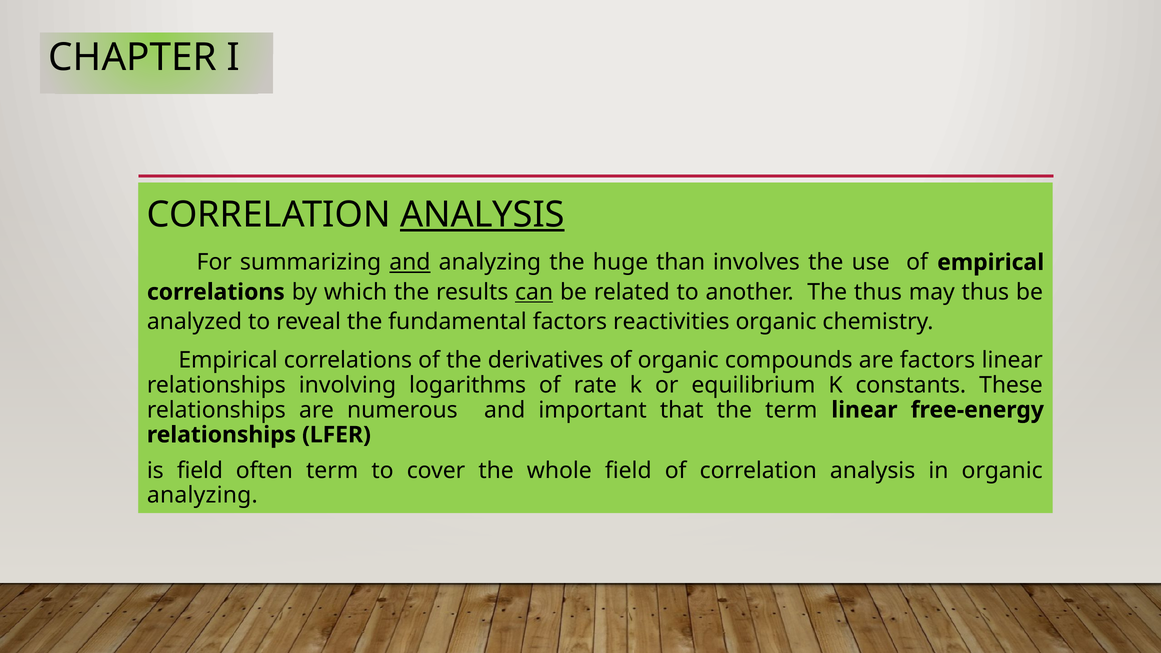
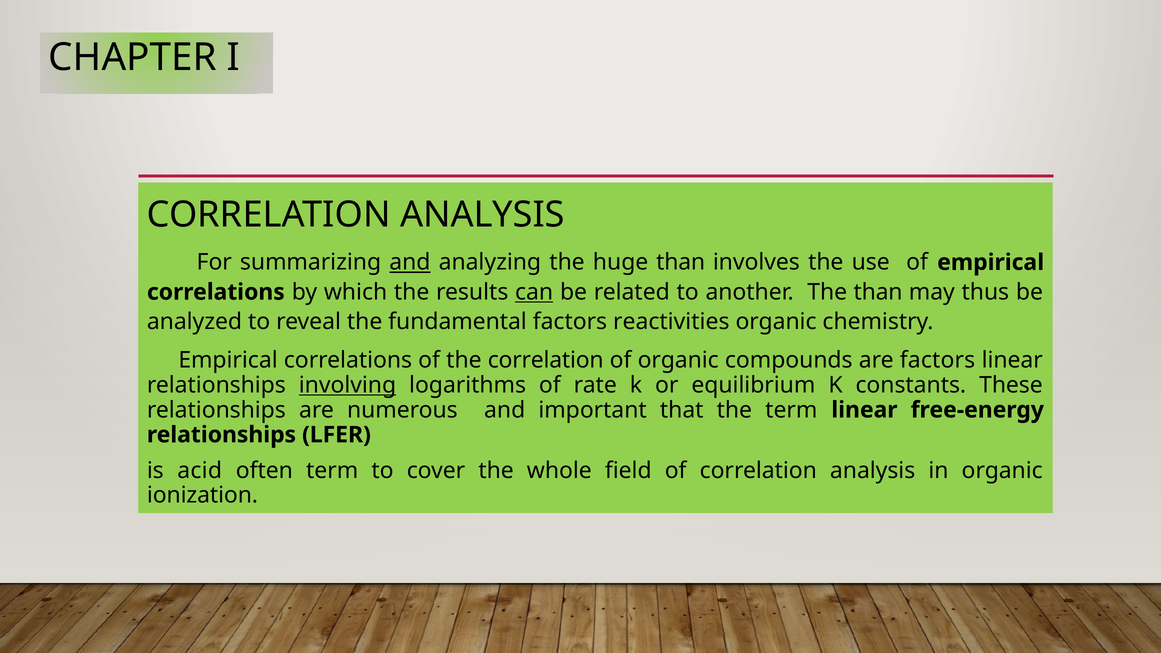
ANALYSIS underline: present -> none (482, 215)
The thus: thus -> than (878, 292)
the derivatives: derivatives -> correlation (546, 360)
involving underline: none -> present (347, 385)
is field: field -> acid (200, 470)
analyzing: analyzing -> ionization (202, 495)
